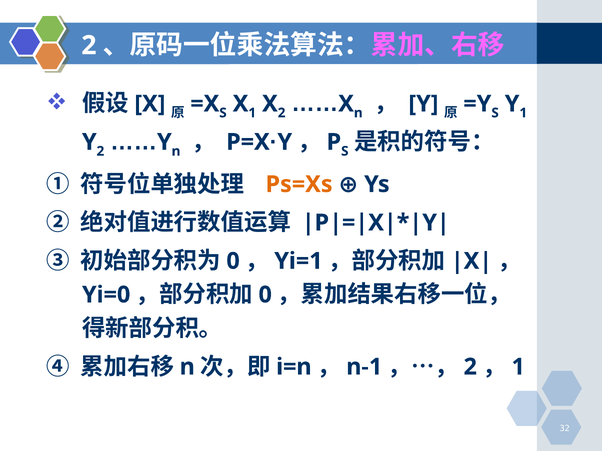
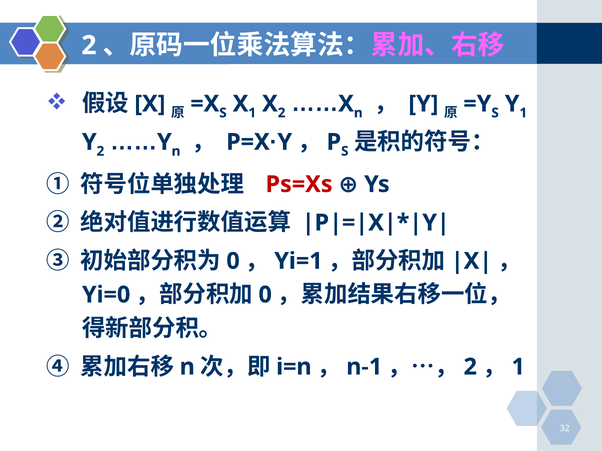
Ps=Xs colour: orange -> red (299, 185)
